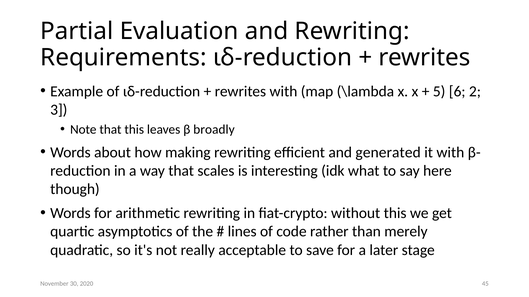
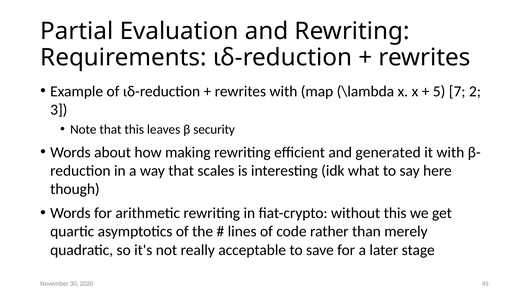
6: 6 -> 7 (457, 92)
broadly: broadly -> security (214, 130)
